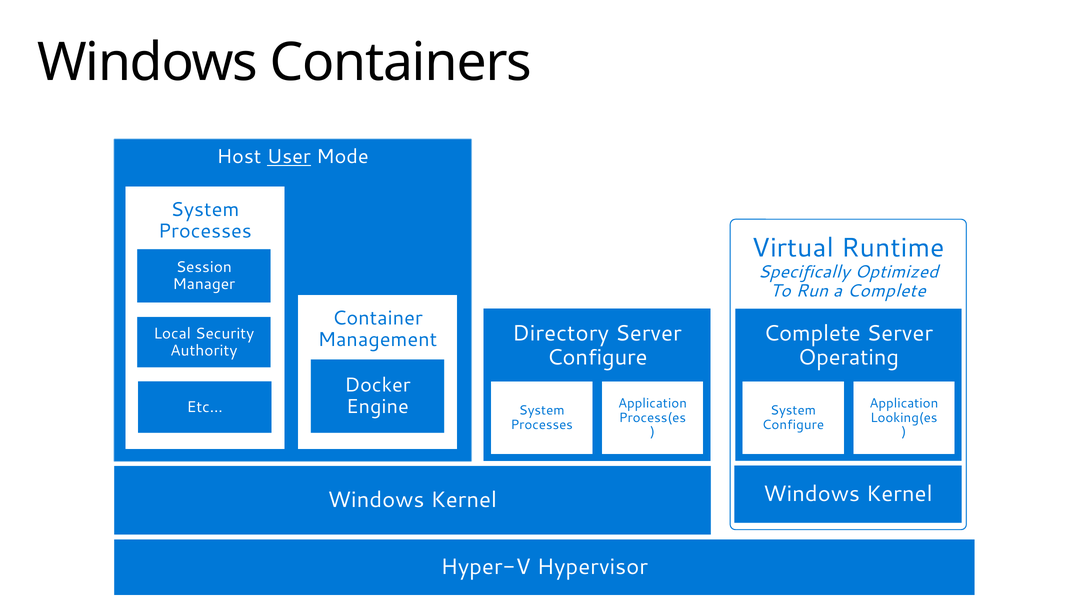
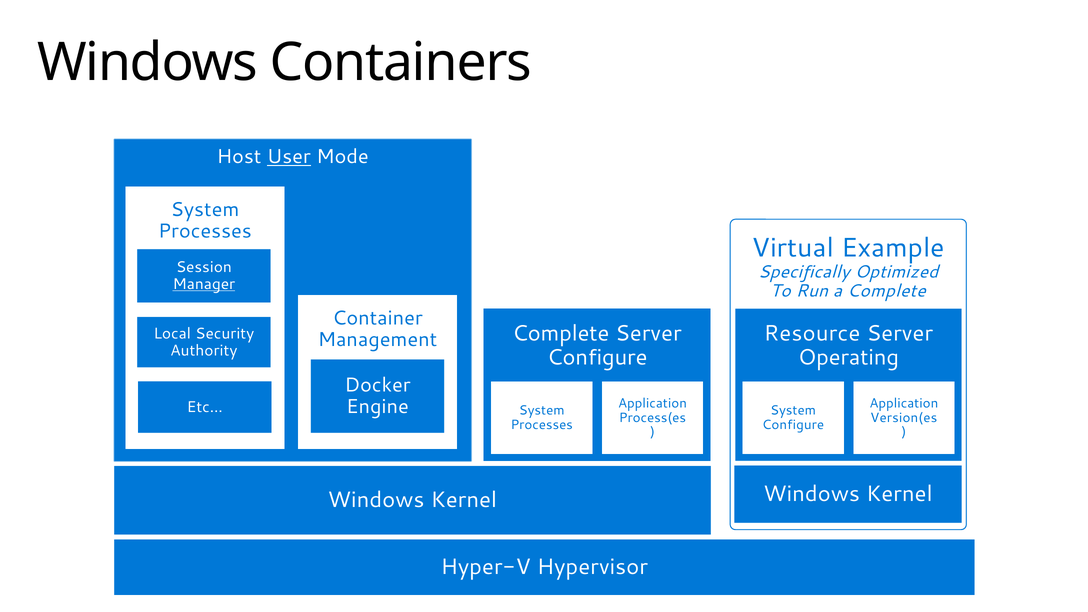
Runtime: Runtime -> Example (893, 248)
Manager underline: none -> present (204, 284)
Directory: Directory -> Complete (561, 333)
Complete: Complete -> Resource (812, 333)
Looking(es: Looking(es -> Version(es (904, 418)
